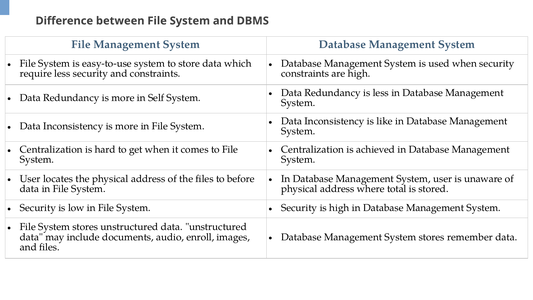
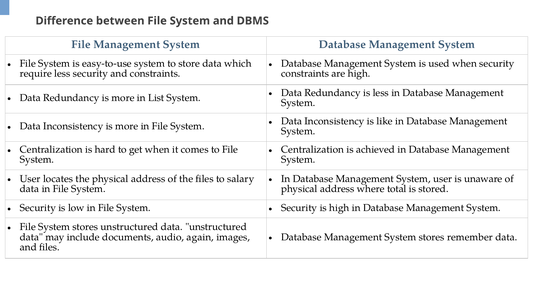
Self: Self -> List (156, 98)
before: before -> salary (241, 179)
enroll: enroll -> again (200, 237)
